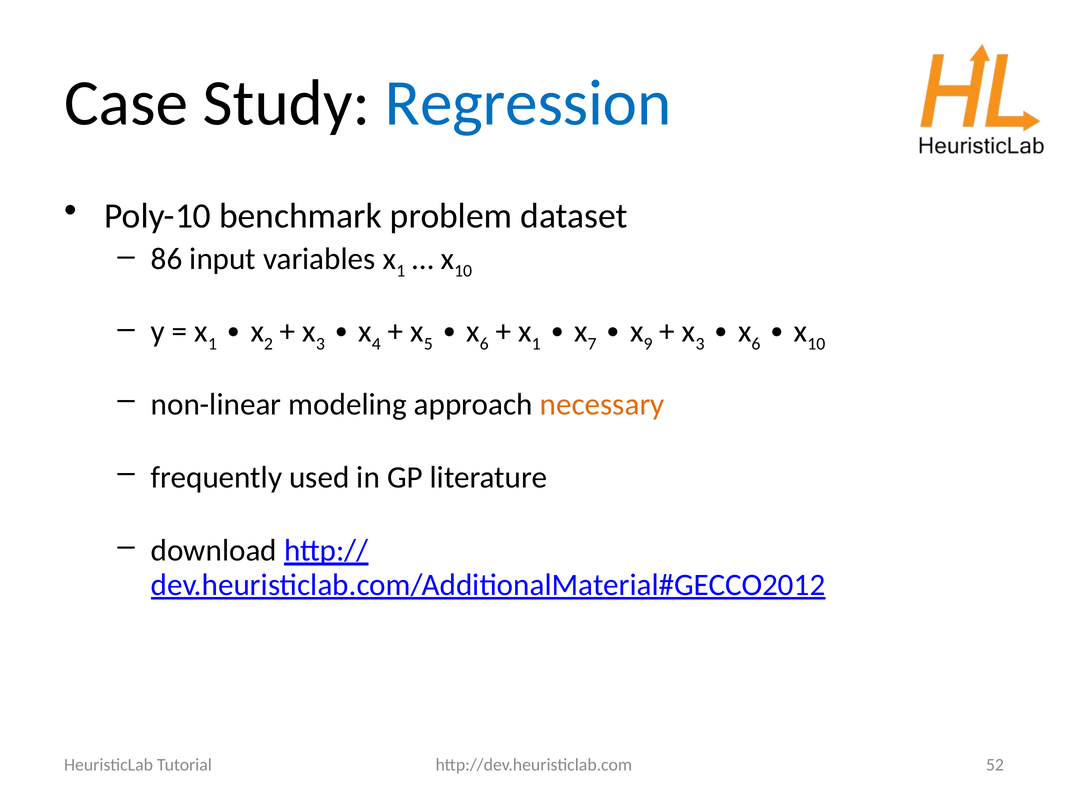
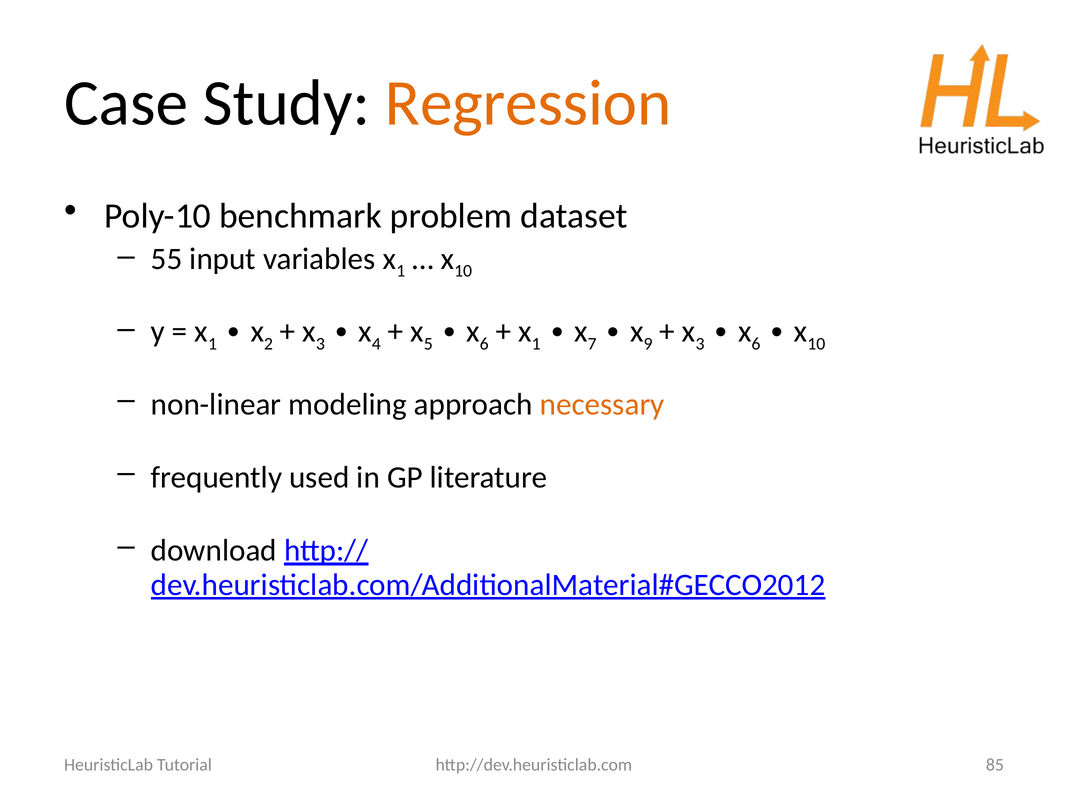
Regression colour: blue -> orange (528, 103)
86: 86 -> 55 (167, 259)
52: 52 -> 85 (995, 765)
